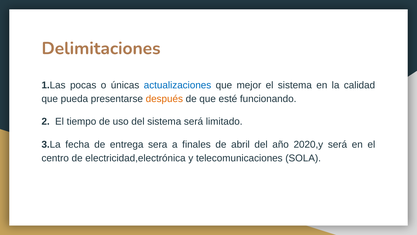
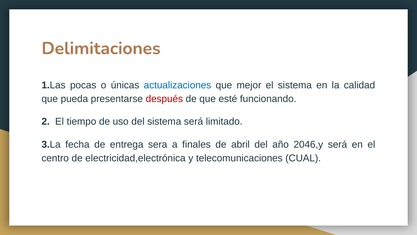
después colour: orange -> red (164, 99)
2020,y: 2020,y -> 2046,y (308, 144)
SOLA: SOLA -> CUAL (303, 158)
